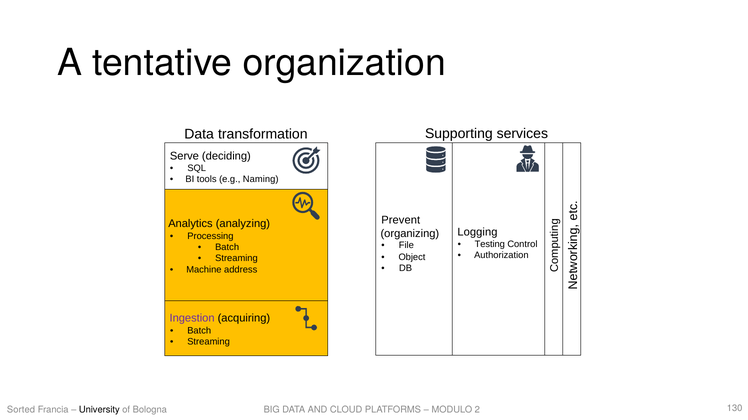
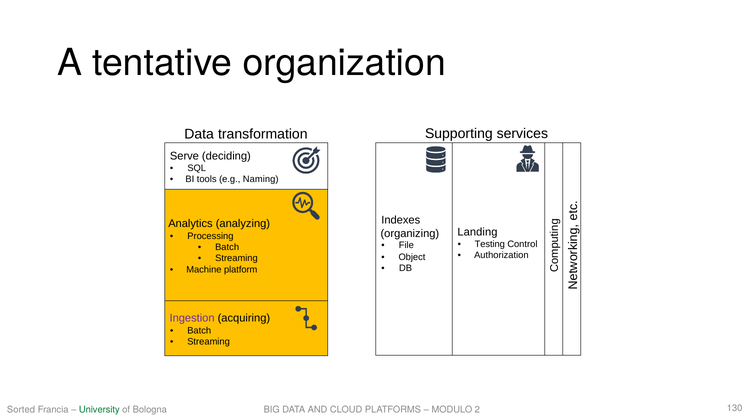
Prevent: Prevent -> Indexes (401, 221)
Logging: Logging -> Landing (477, 232)
address: address -> platform (241, 270)
University colour: black -> green (99, 410)
